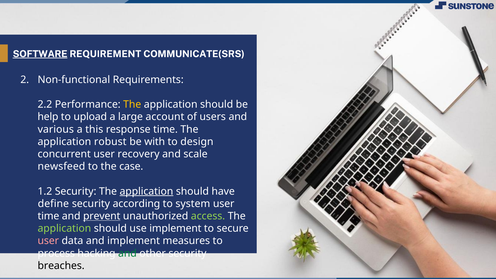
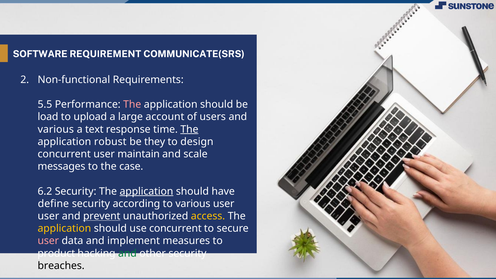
SOFTWARE underline: present -> none (40, 54)
2.2: 2.2 -> 5.5 (45, 104)
The colour: yellow -> pink (132, 104)
help: help -> load (48, 117)
this: this -> text (94, 129)
The underline: none -> present (189, 129)
with: with -> they (155, 142)
recovery: recovery -> maintain (139, 154)
newsfeed: newsfeed -> messages (62, 166)
1.2: 1.2 -> 6.2 (45, 191)
to system: system -> various (193, 204)
time: time -> user (48, 216)
access colour: light green -> yellow (208, 216)
application colour: light green -> yellow (64, 228)
use implement: implement -> concurrent (175, 228)
process: process -> product (56, 253)
